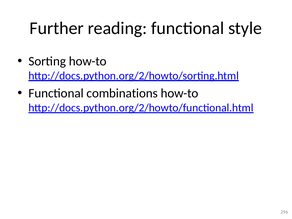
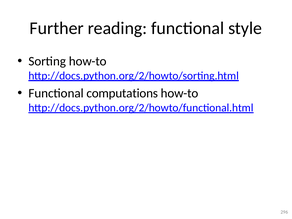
combinations: combinations -> computations (122, 93)
